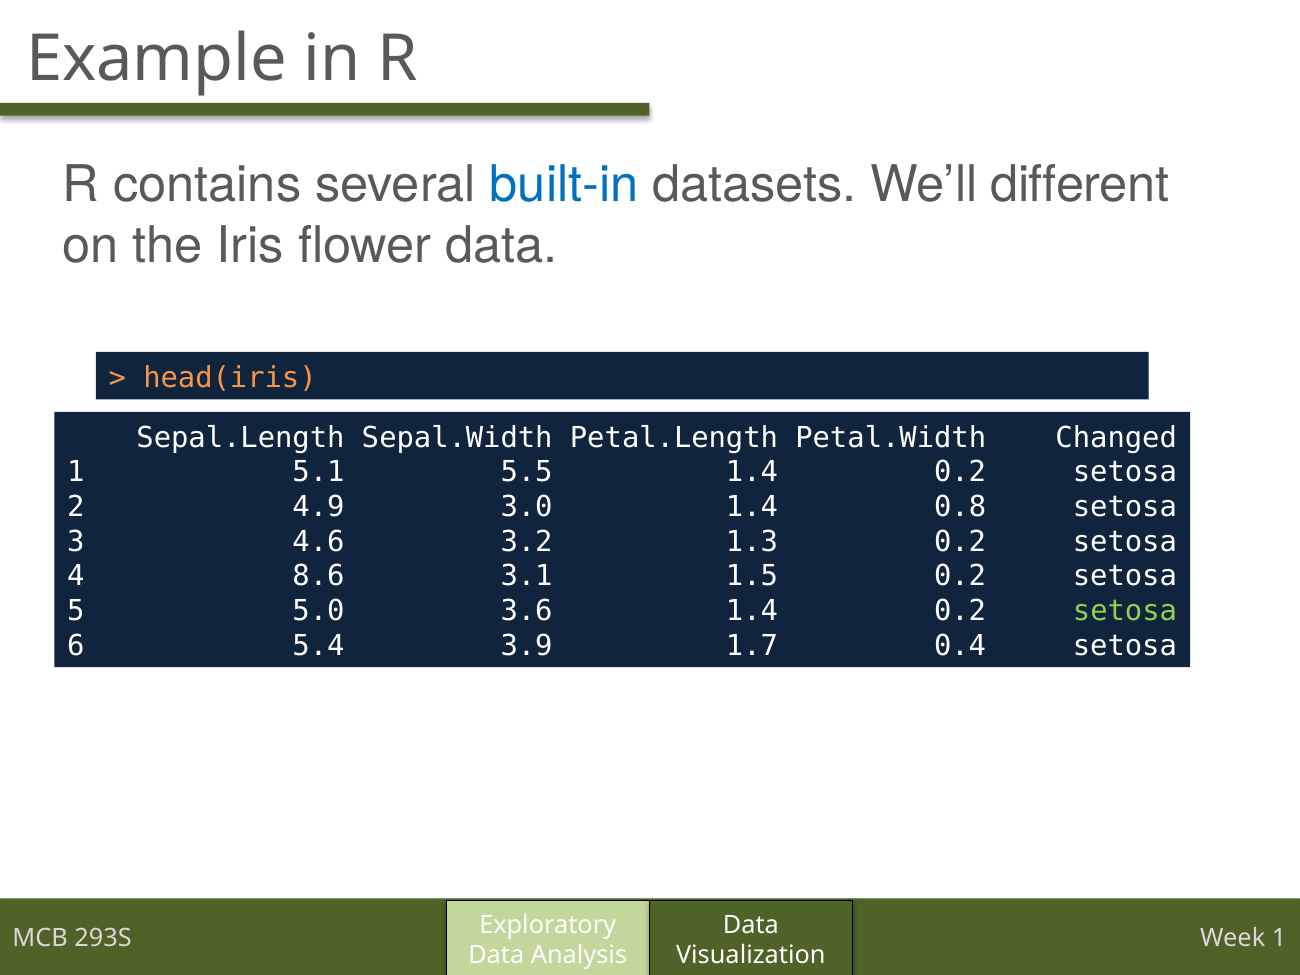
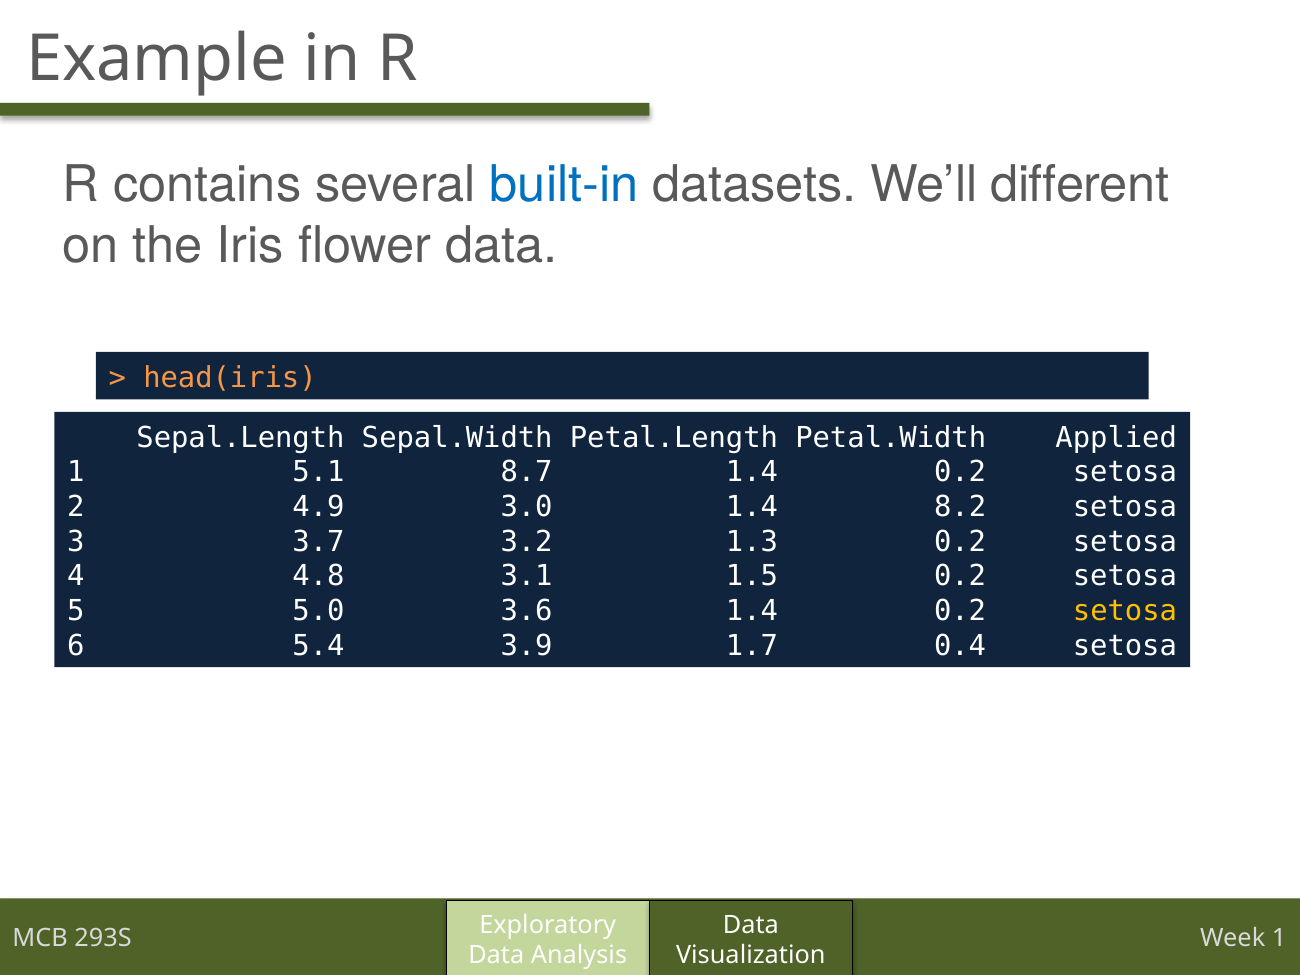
Changed: Changed -> Applied (1116, 438)
5.5: 5.5 -> 8.7 (527, 472)
0.8: 0.8 -> 8.2 (960, 507)
4.6: 4.6 -> 3.7 (318, 542)
8.6: 8.6 -> 4.8 (318, 576)
setosa colour: light green -> yellow (1125, 611)
